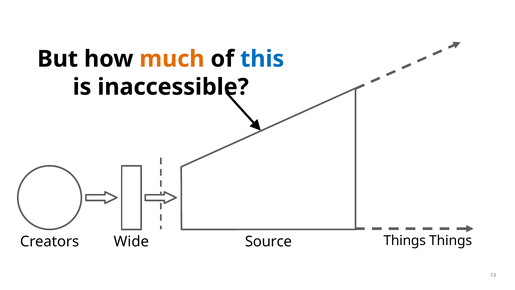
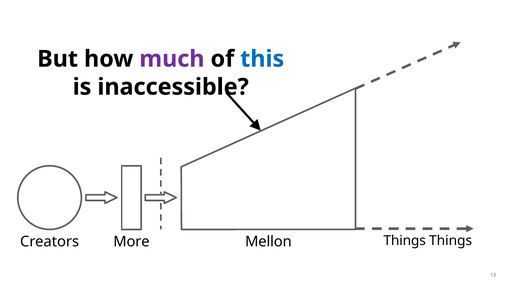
much colour: orange -> purple (172, 59)
Source: Source -> Mellon (268, 241)
Wide: Wide -> More (131, 241)
